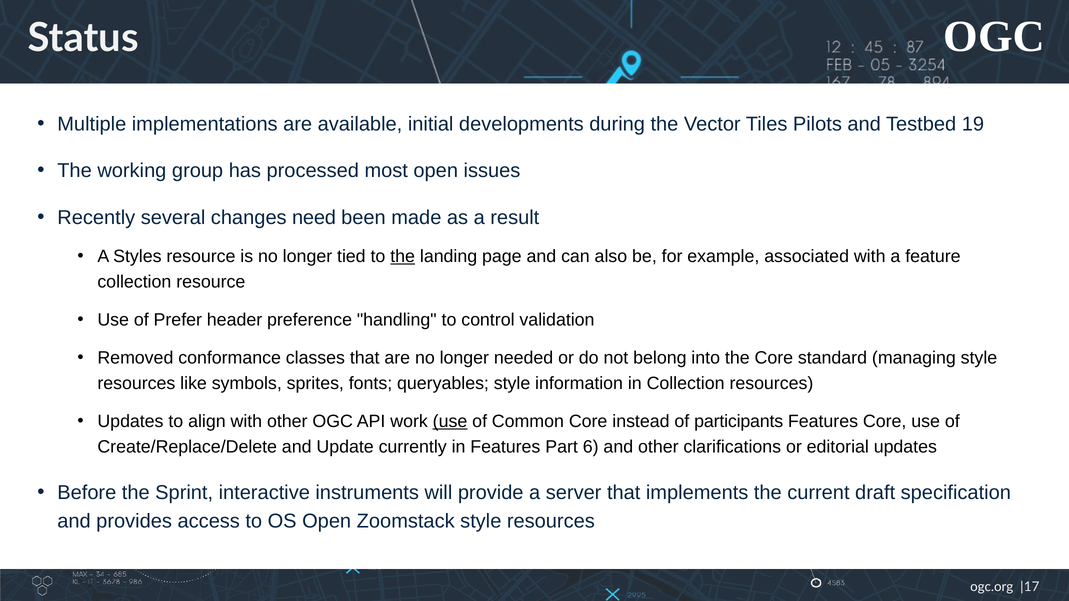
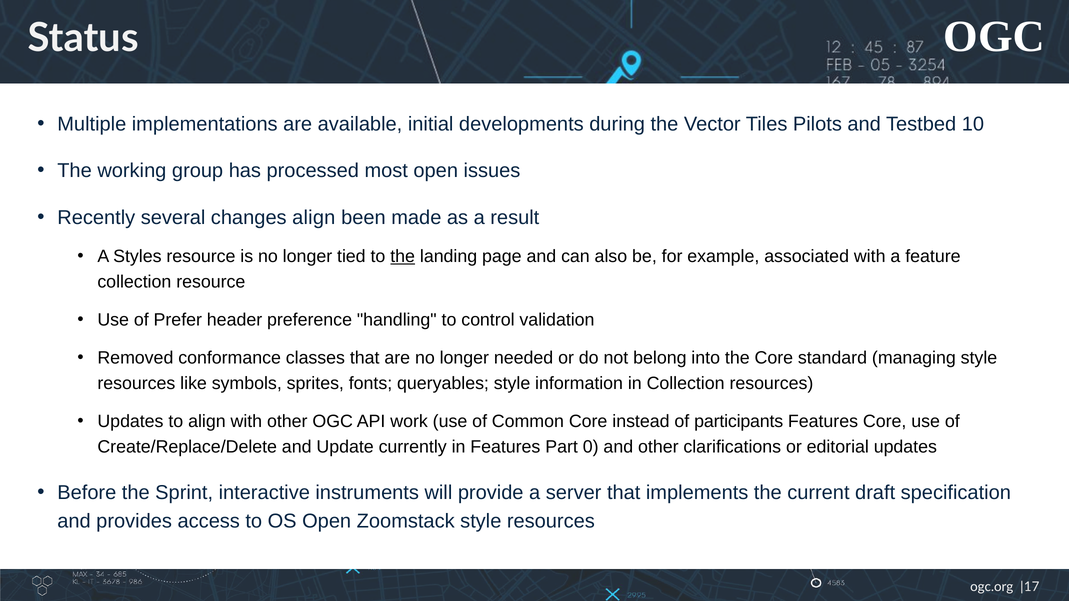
19: 19 -> 10 (973, 124)
changes need: need -> align (314, 218)
use underline: present -> none (450, 422)
6: 6 -> 0 (591, 447)
